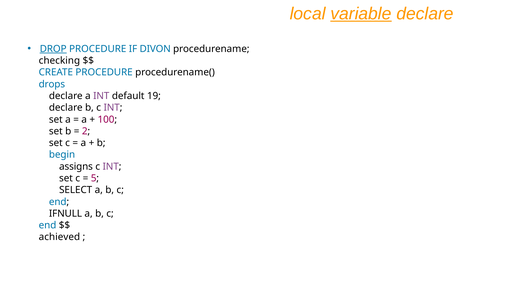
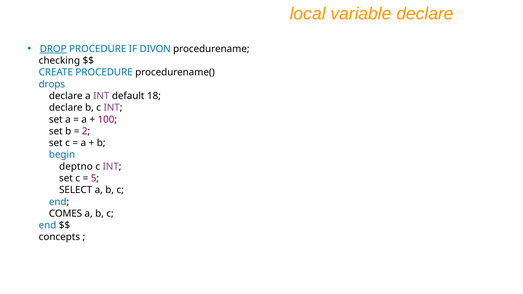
variable underline: present -> none (361, 14)
19: 19 -> 18 (154, 96)
assigns: assigns -> deptno (76, 167)
IFNULL: IFNULL -> COMES (65, 214)
achieved: achieved -> concepts (59, 237)
